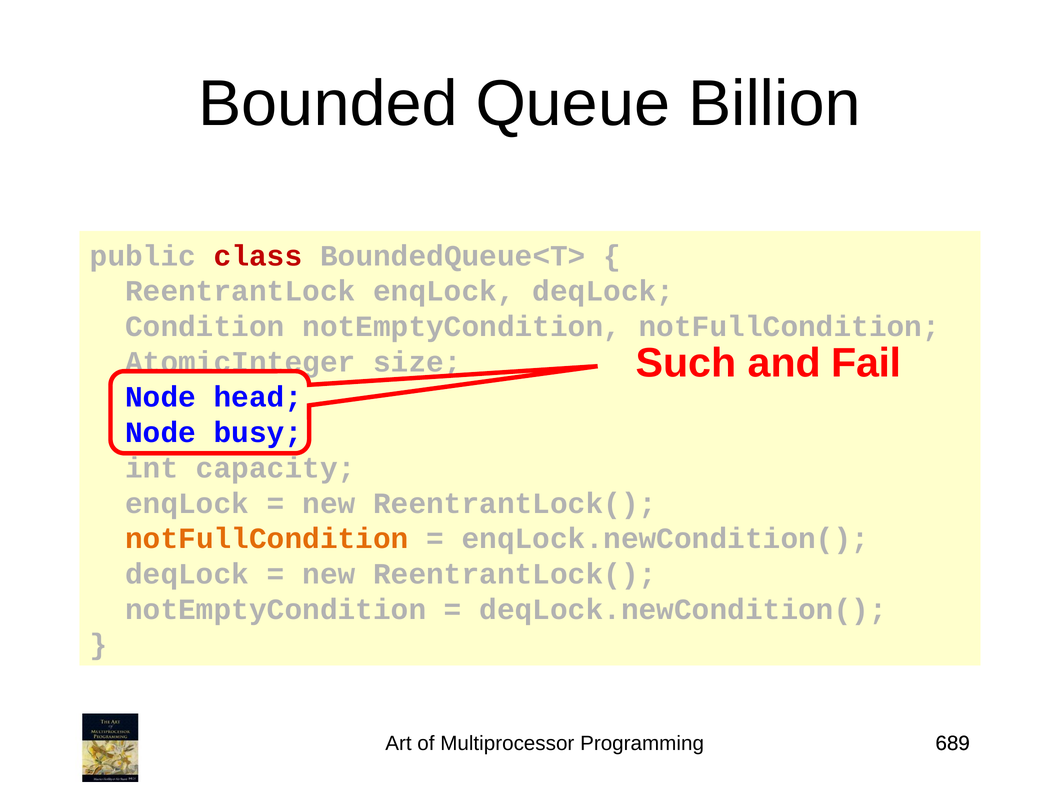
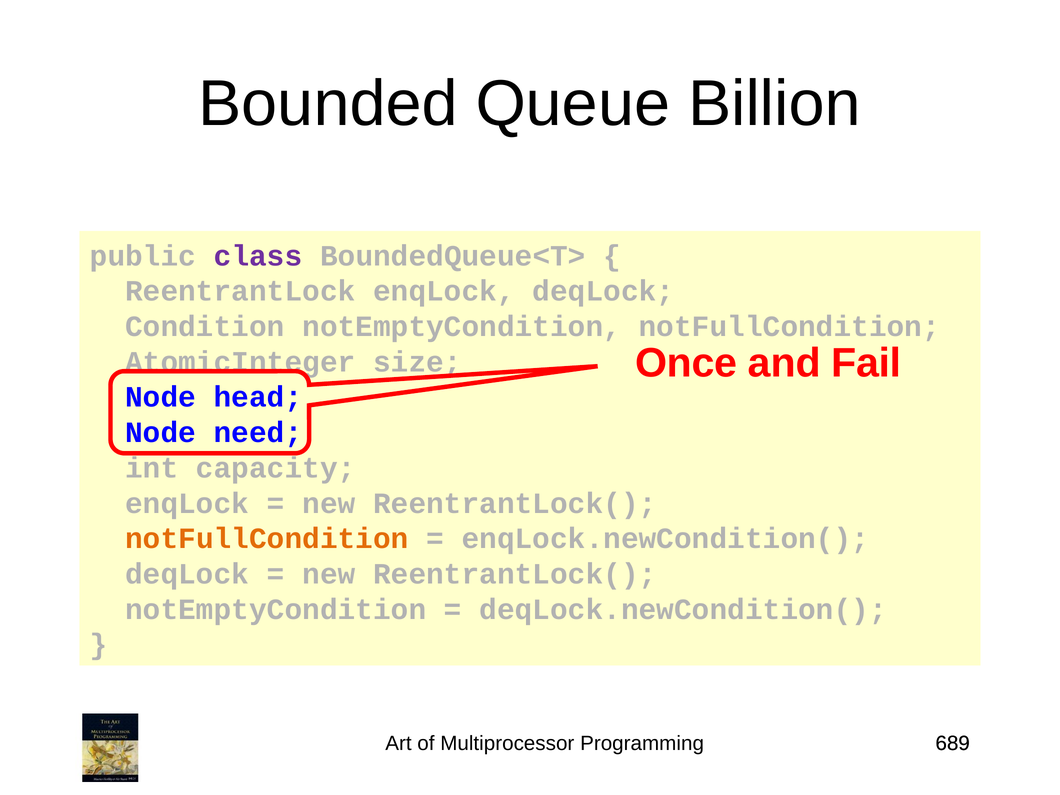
class colour: red -> purple (258, 256)
Such: Such -> Once (686, 363)
busy: busy -> need (258, 433)
